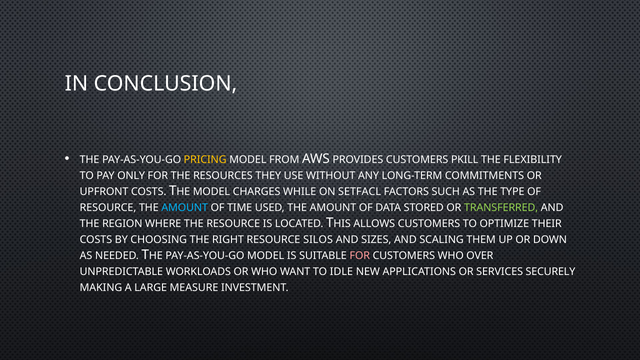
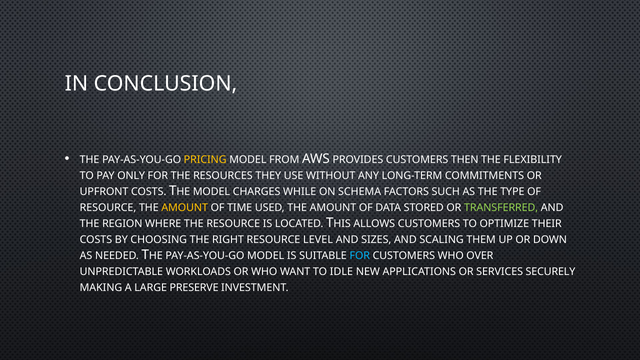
PKILL: PKILL -> THEN (465, 160)
SETFACL: SETFACL -> SCHEMA (360, 192)
AMOUNT colour: light blue -> yellow (185, 208)
SILOS: SILOS -> LEVEL (318, 240)
FOR colour: pink -> light blue (360, 256)
MEASURE: MEASURE -> PRESERVE (194, 288)
